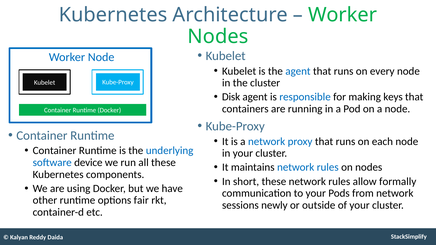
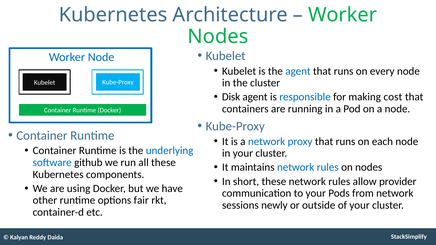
keys: keys -> cost (393, 97)
device: device -> github (88, 163)
formally: formally -> provider (398, 182)
